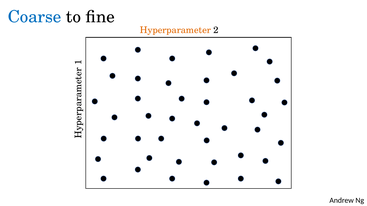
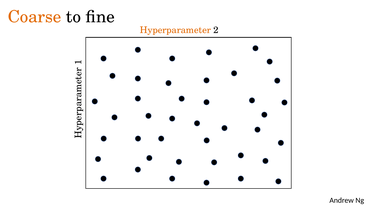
Coarse colour: blue -> orange (35, 17)
